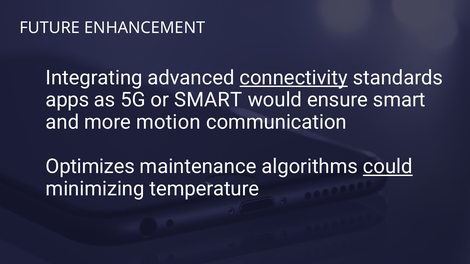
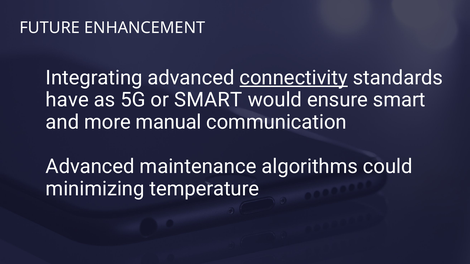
apps: apps -> have (67, 100)
motion: motion -> manual (169, 122)
Optimizes: Optimizes -> Advanced (90, 167)
could underline: present -> none (388, 167)
